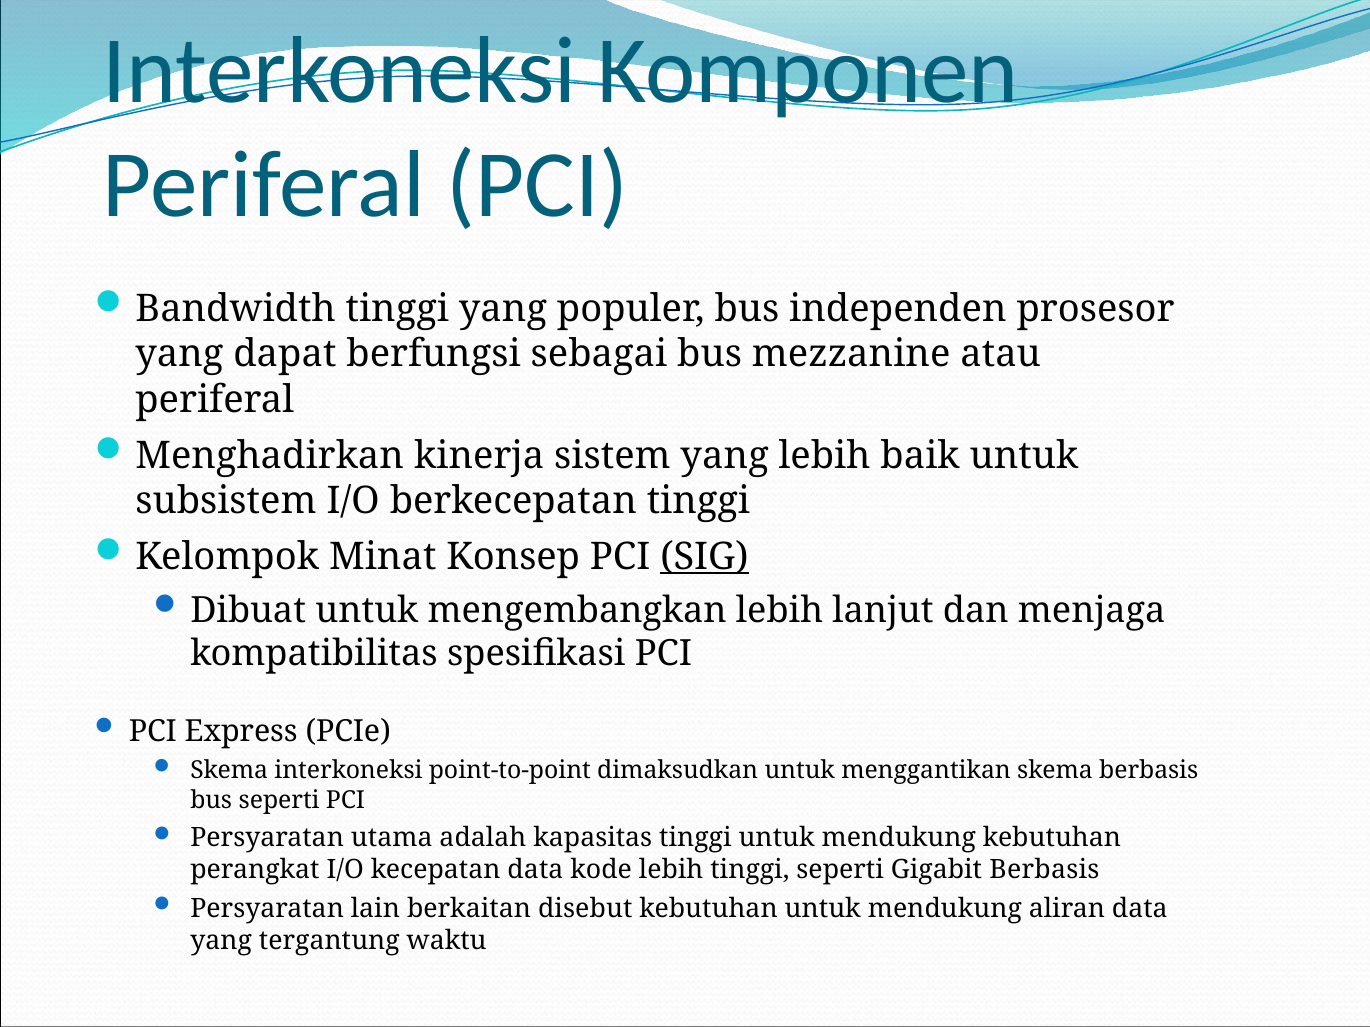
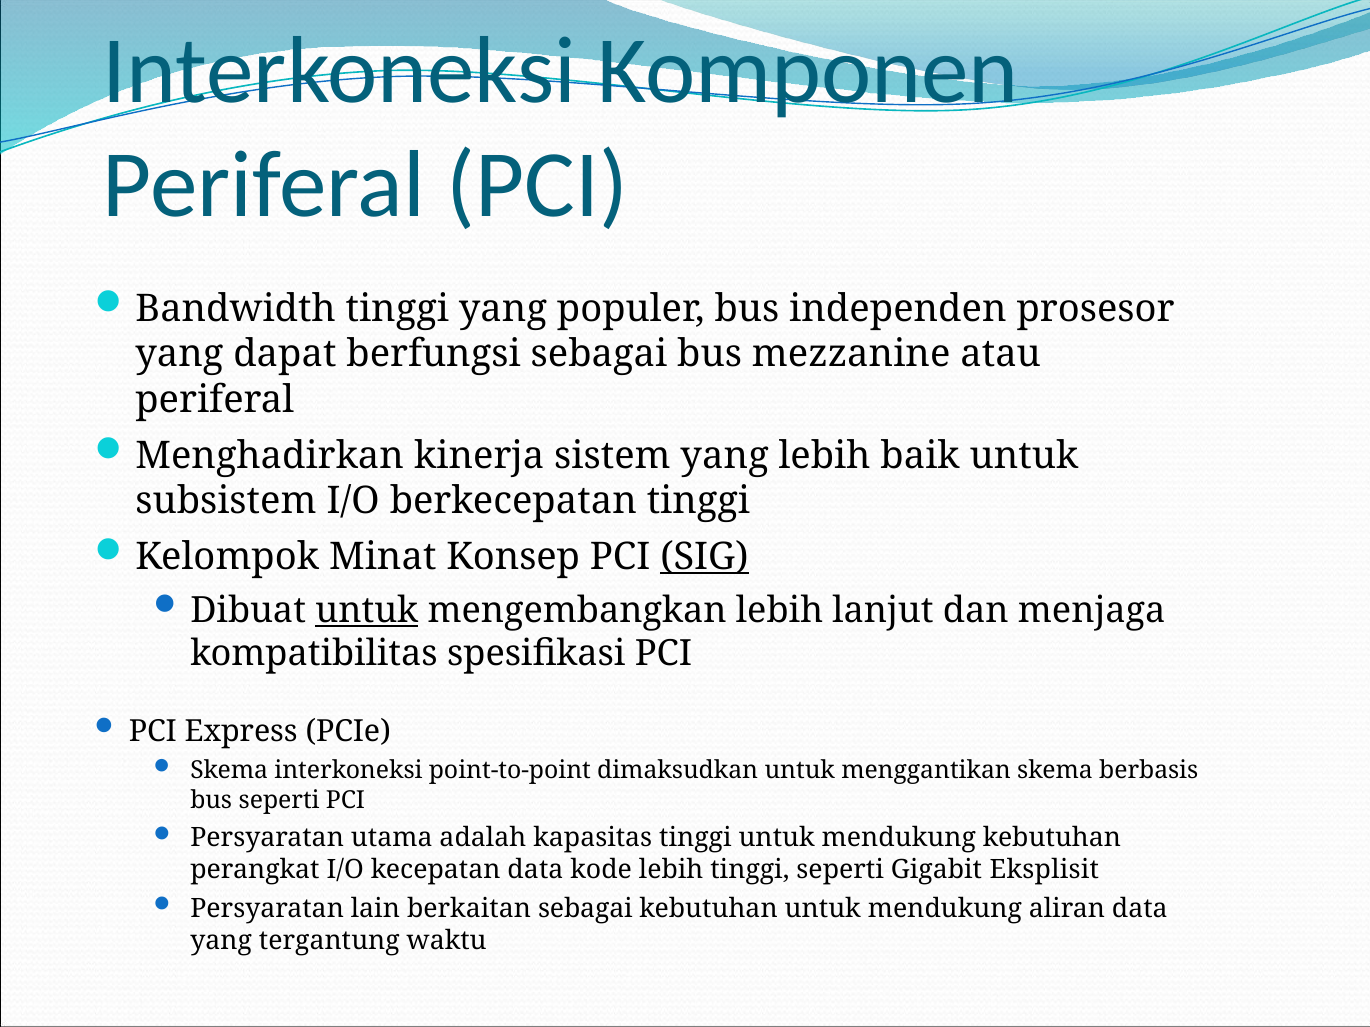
untuk underline: none -> present (367, 610)
Gigabit Berbasis: Berbasis -> Eksplisit (1044, 870)
berkaitan disebut: disebut -> sebagai (585, 909)
